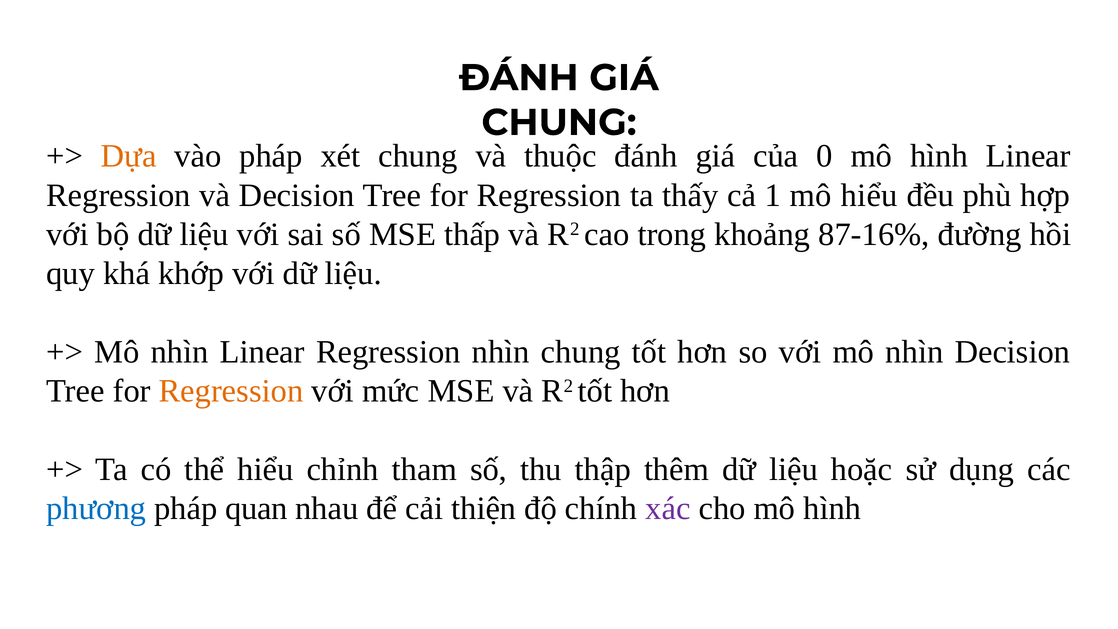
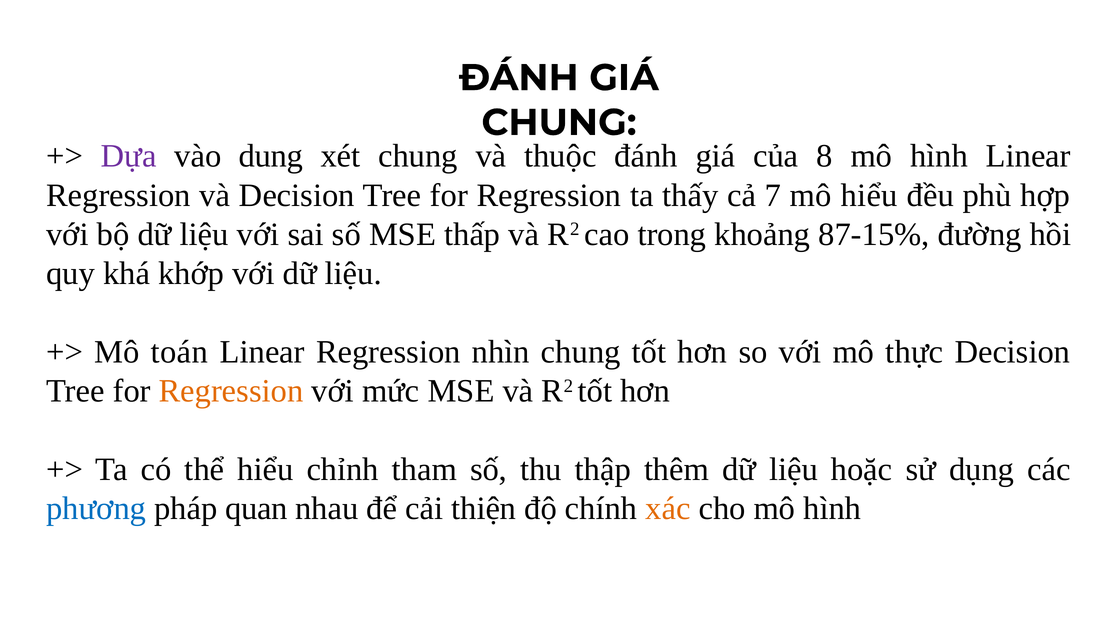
Dựa colour: orange -> purple (129, 156)
vào pháp: pháp -> dung (271, 156)
0: 0 -> 8 (825, 156)
1: 1 -> 7 (773, 195)
87-16%: 87-16% -> 87-15% (874, 234)
nhìn: nhìn -> toán (179, 352)
với mô nhìn: nhìn -> thực (914, 352)
xác colour: purple -> orange (668, 509)
